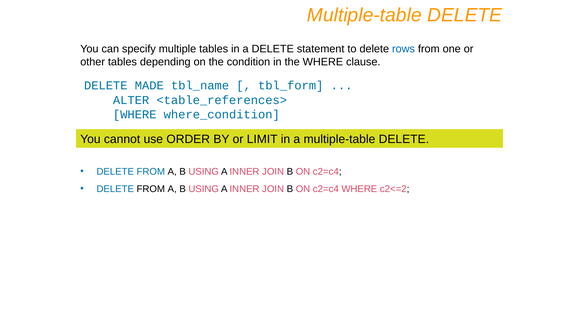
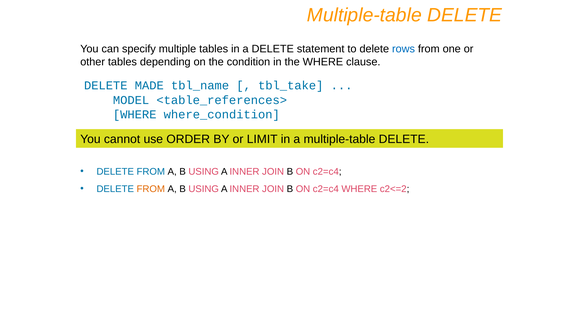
tbl_form: tbl_form -> tbl_take (291, 86)
ALTER: ALTER -> MODEL (131, 100)
FROM colour: black -> orange (151, 189)
